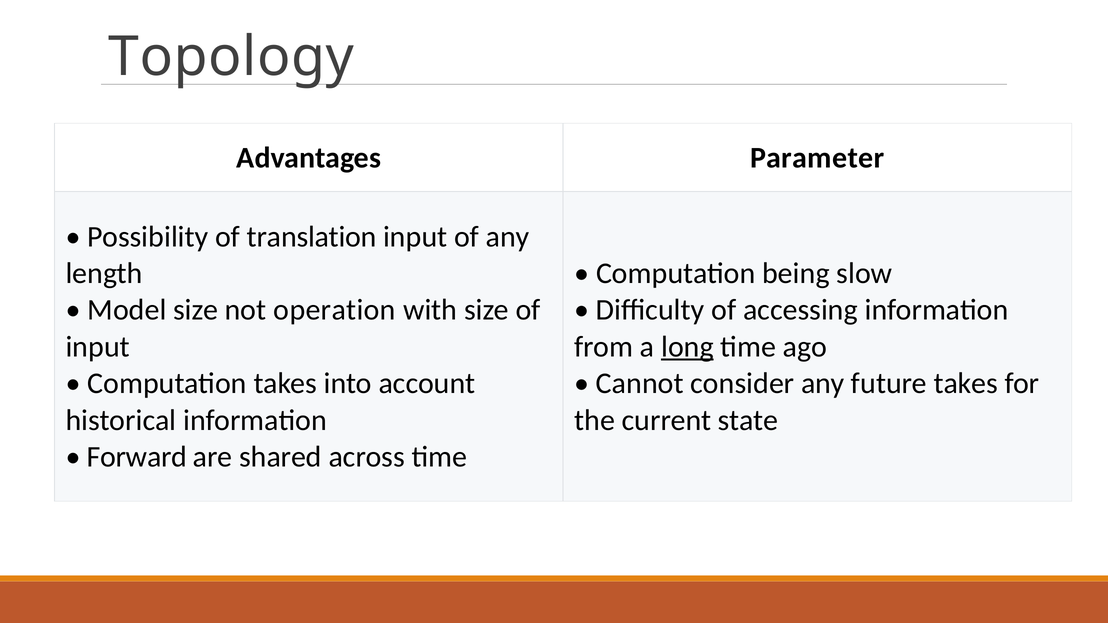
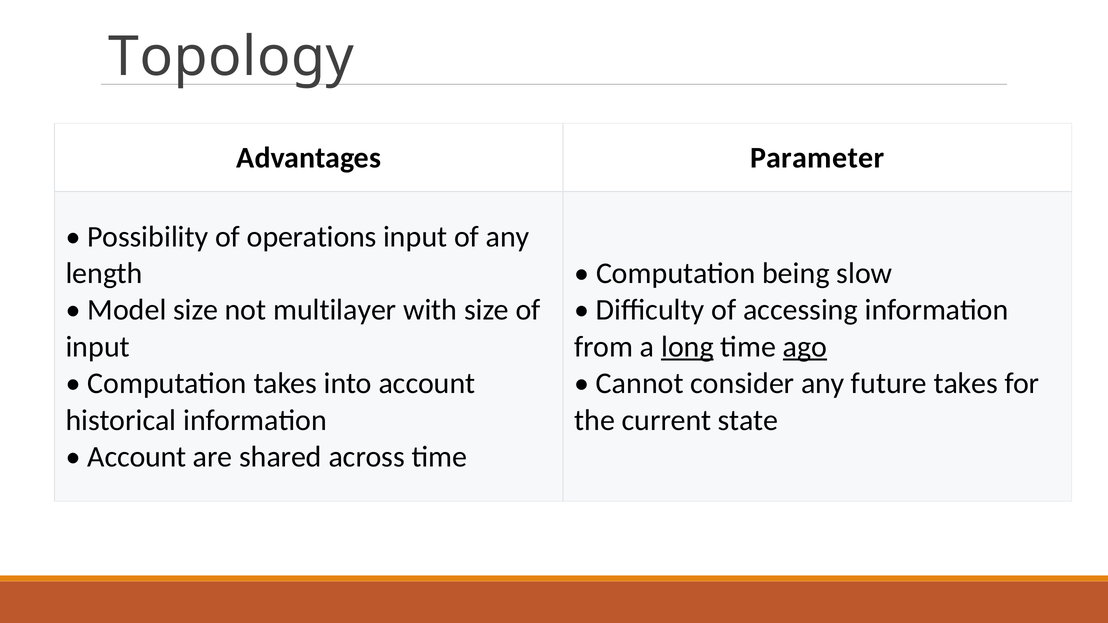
translation: translation -> operations (312, 237)
operation: operation -> multilayer (335, 310)
ago underline: none -> present (805, 347)
Forward: Forward -> Account (137, 457)
